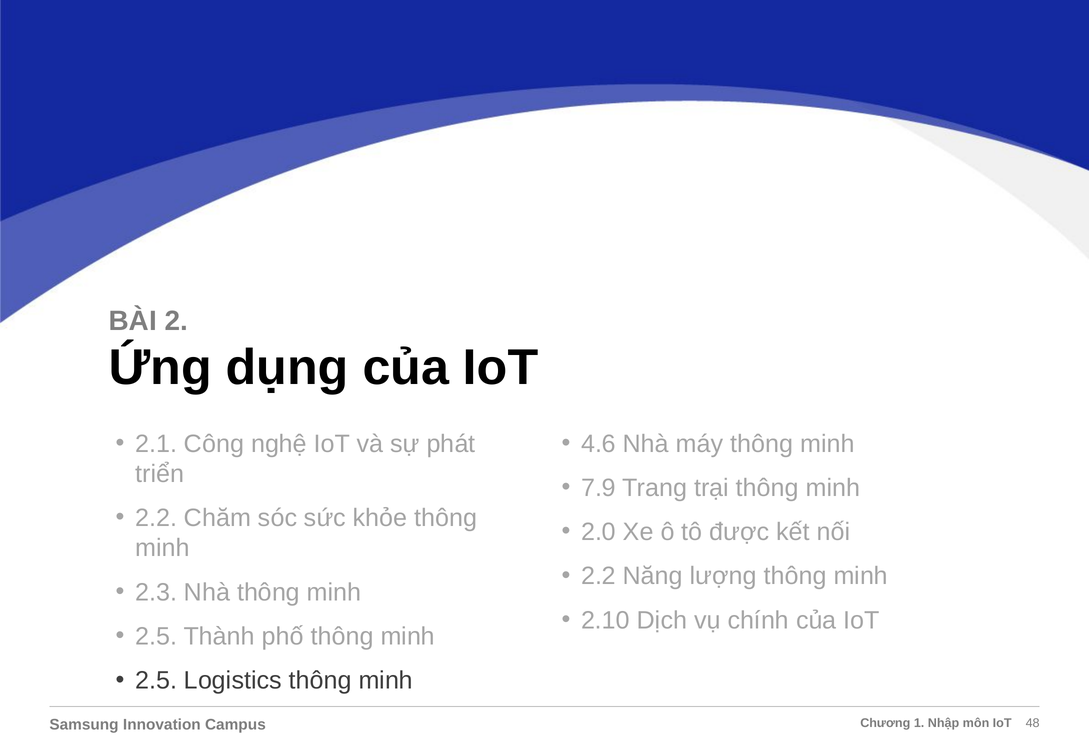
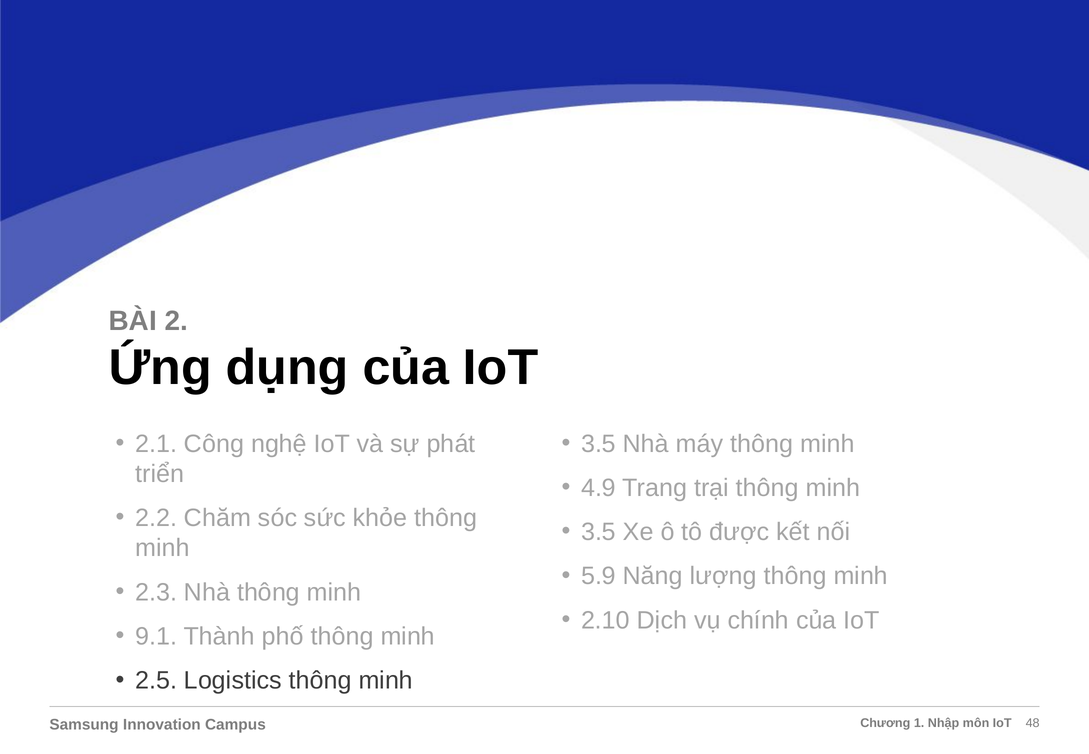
4.6: 4.6 -> 3.5 (598, 444)
7.9: 7.9 -> 4.9 (598, 488)
2.0: 2.0 -> 3.5 (598, 532)
2.2: 2.2 -> 5.9 (598, 576)
2.5: 2.5 -> 9.1 (156, 637)
